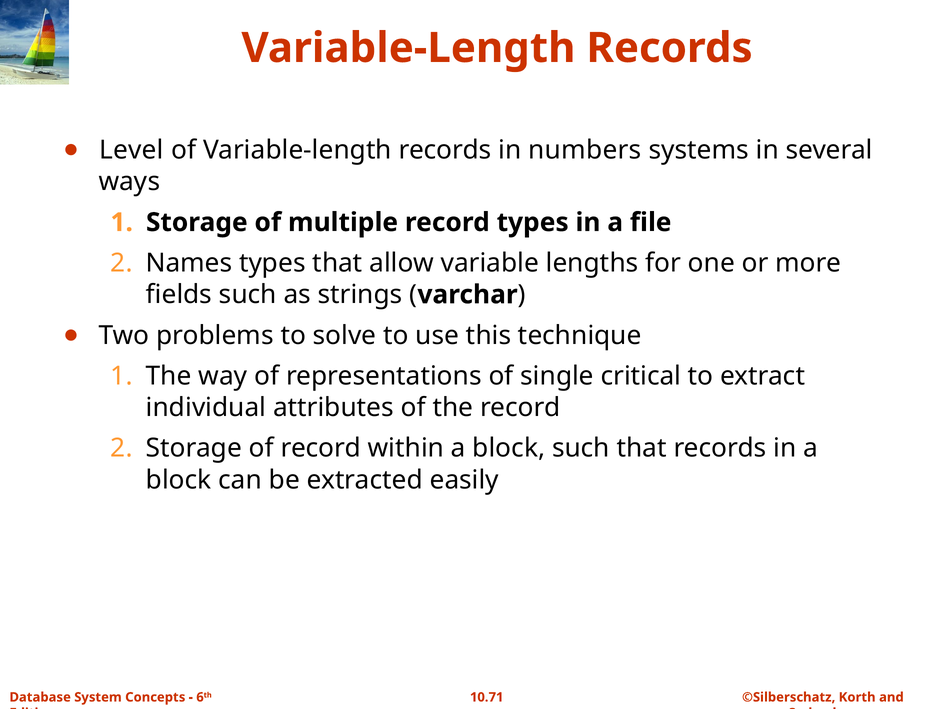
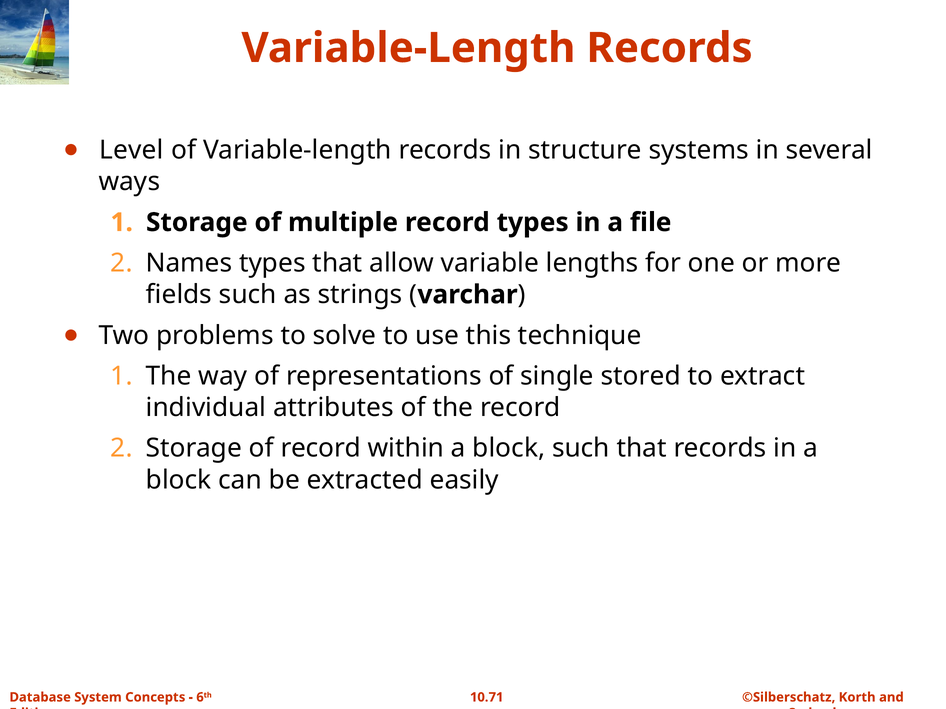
numbers: numbers -> structure (585, 150)
critical: critical -> stored (641, 376)
